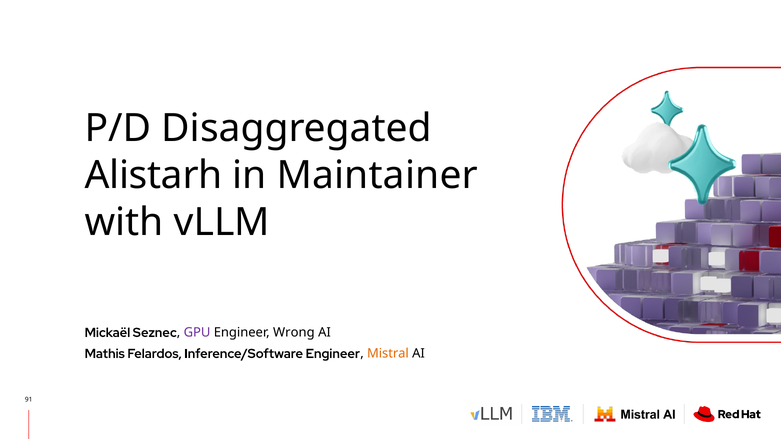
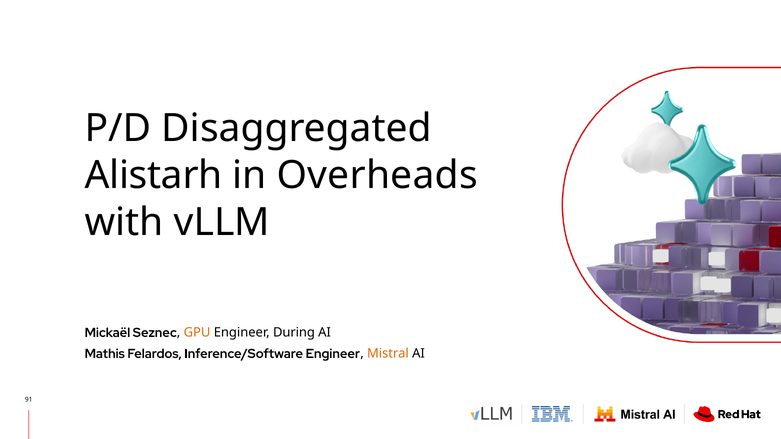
Maintainer: Maintainer -> Overheads (377, 175)
GPU colour: purple -> orange (197, 333)
Wrong: Wrong -> During (294, 333)
